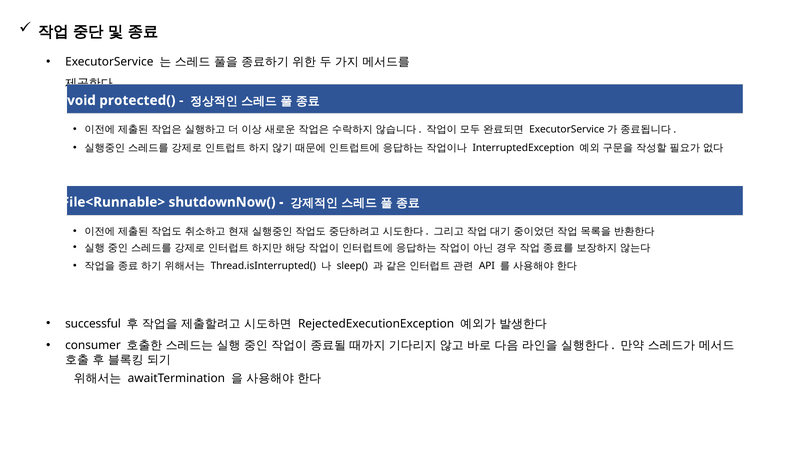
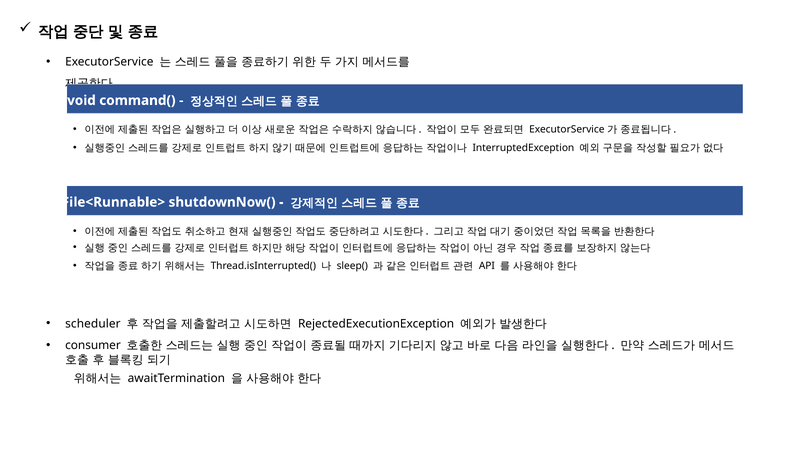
protected(: protected( -> command( (137, 100)
successful: successful -> scheduler (93, 323)
